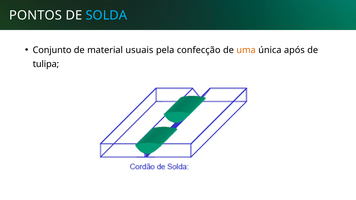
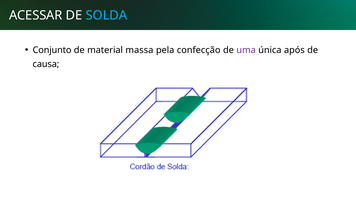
PONTOS: PONTOS -> ACESSAR (36, 15)
usuais: usuais -> massa (139, 50)
uma colour: orange -> purple (246, 50)
tulipa: tulipa -> causa (46, 64)
